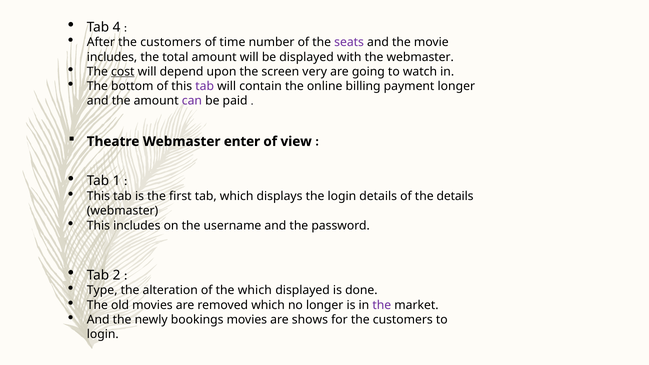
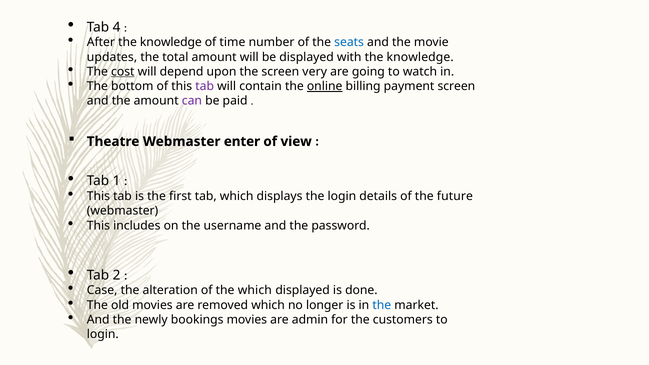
After the customers: customers -> knowledge (171, 42)
seats colour: purple -> blue (349, 42)
includes: includes -> updates (112, 57)
with the webmaster: webmaster -> knowledge (420, 57)
online underline: none -> present (325, 86)
payment longer: longer -> screen (456, 86)
the details: details -> future (455, 196)
Type: Type -> Case (102, 290)
the colour: purple -> blue (382, 305)
shows: shows -> admin (310, 320)
